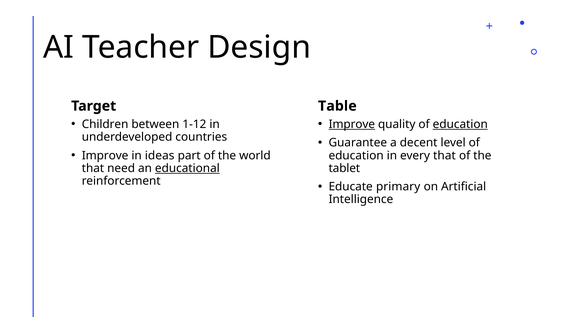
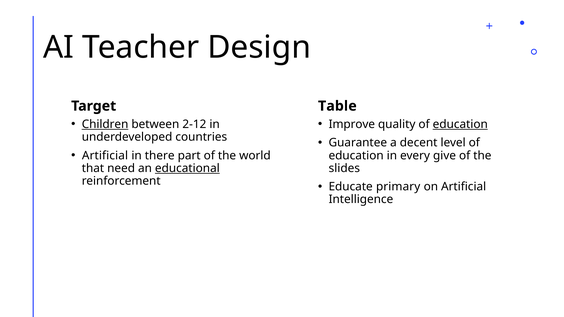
Children underline: none -> present (105, 124)
1-12: 1-12 -> 2-12 (194, 124)
Improve underline: present -> none (352, 124)
Improve: Improve -> Artificial (105, 156)
ideas: ideas -> there (160, 156)
every that: that -> give (445, 156)
tablet: tablet -> slides (344, 168)
